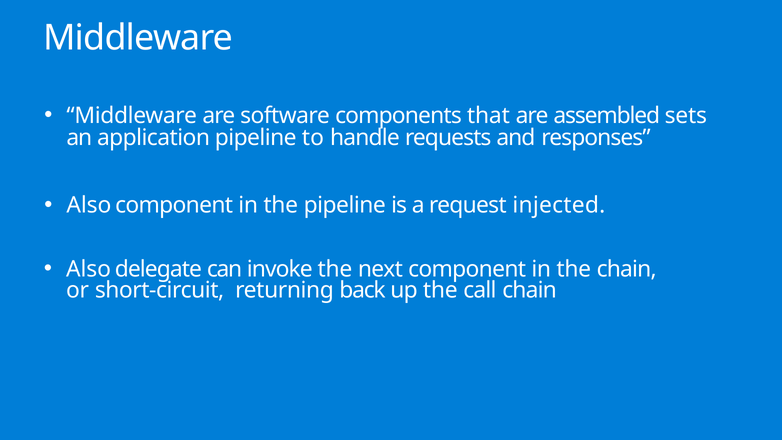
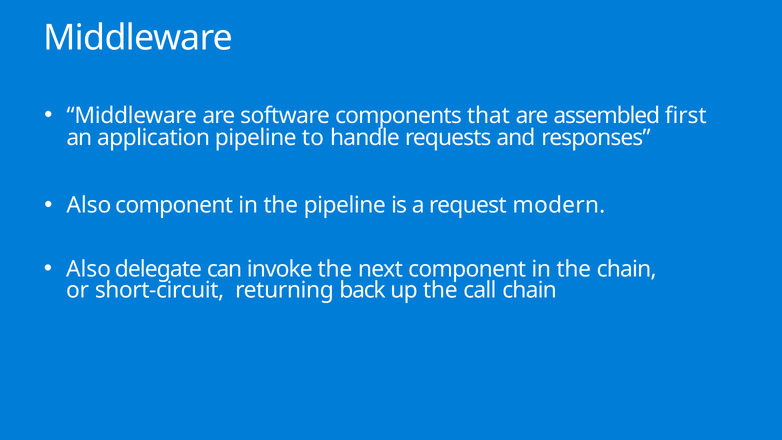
sets: sets -> first (686, 116)
injected: injected -> modern (559, 205)
